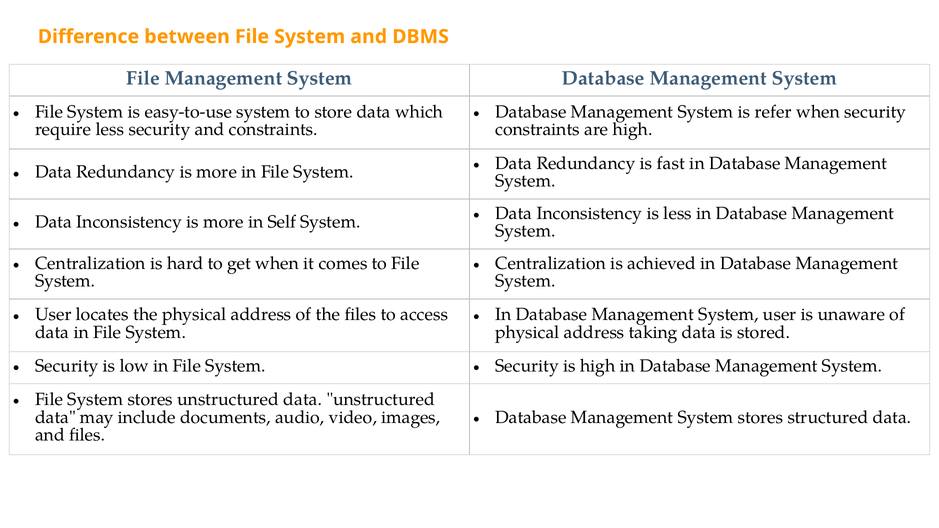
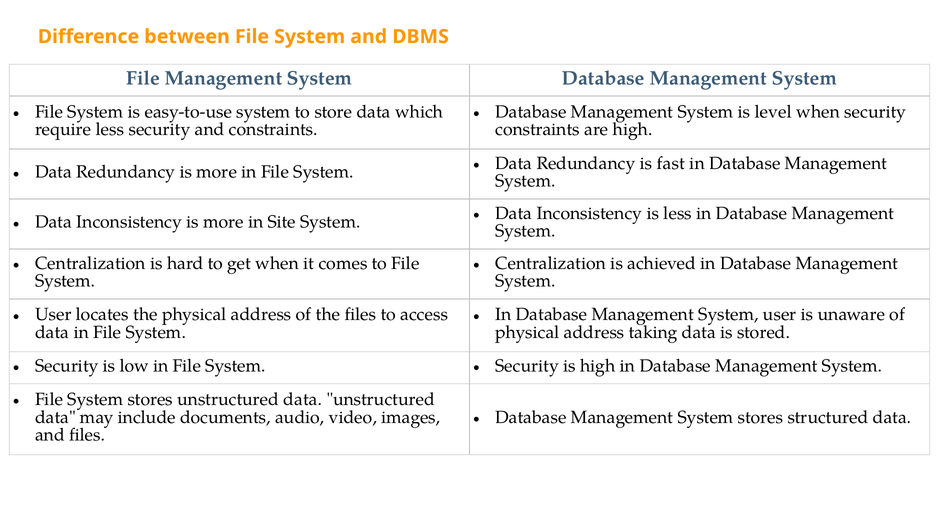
refer: refer -> level (773, 112)
Self: Self -> Site (282, 222)
